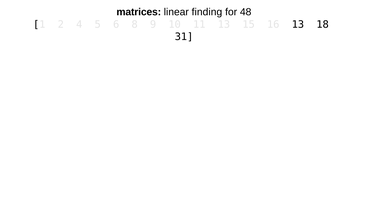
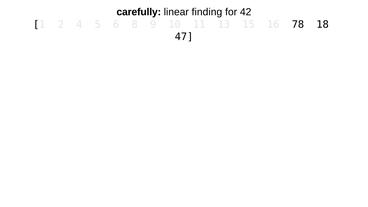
matrices: matrices -> carefully (139, 12)
48: 48 -> 42 (246, 12)
16 13: 13 -> 78 (298, 24)
31: 31 -> 47 (184, 37)
